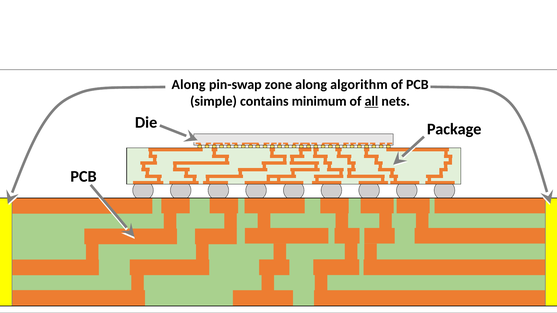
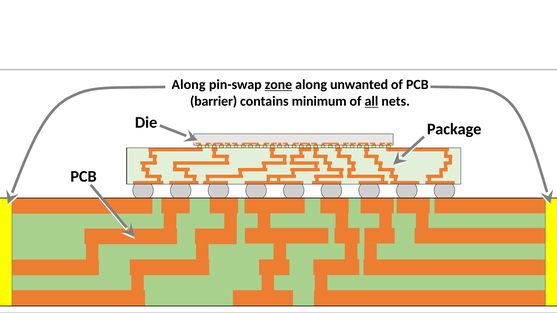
zone underline: none -> present (278, 85)
algorithm: algorithm -> unwanted (359, 85)
simple: simple -> barrier (214, 101)
